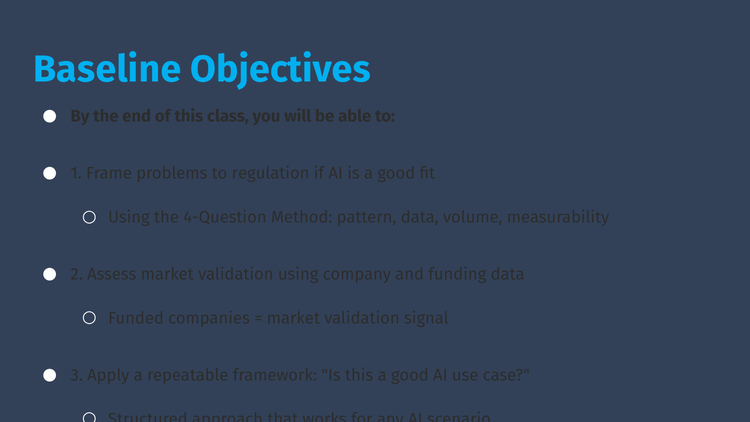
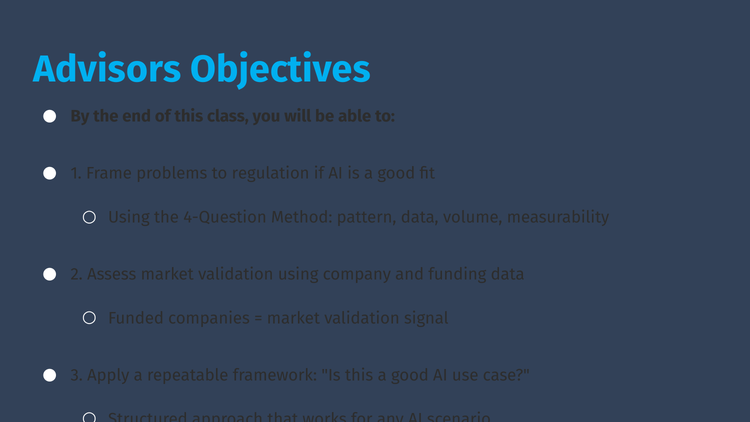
Baseline: Baseline -> Advisors (107, 69)
